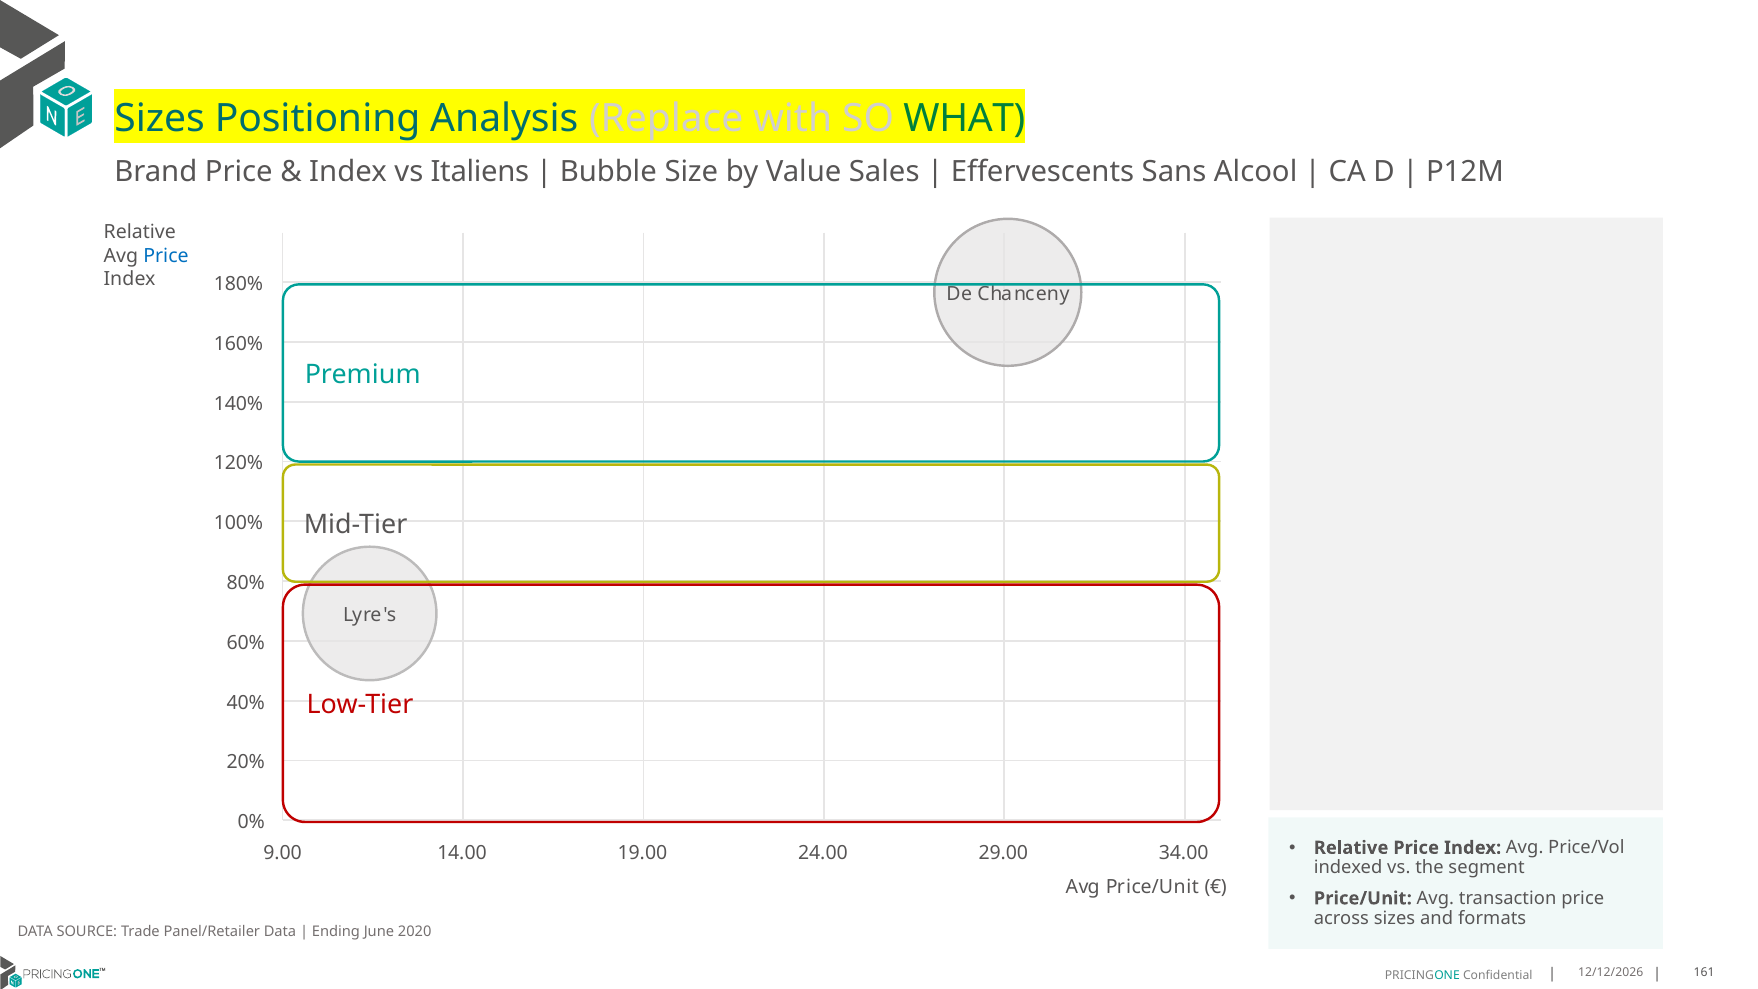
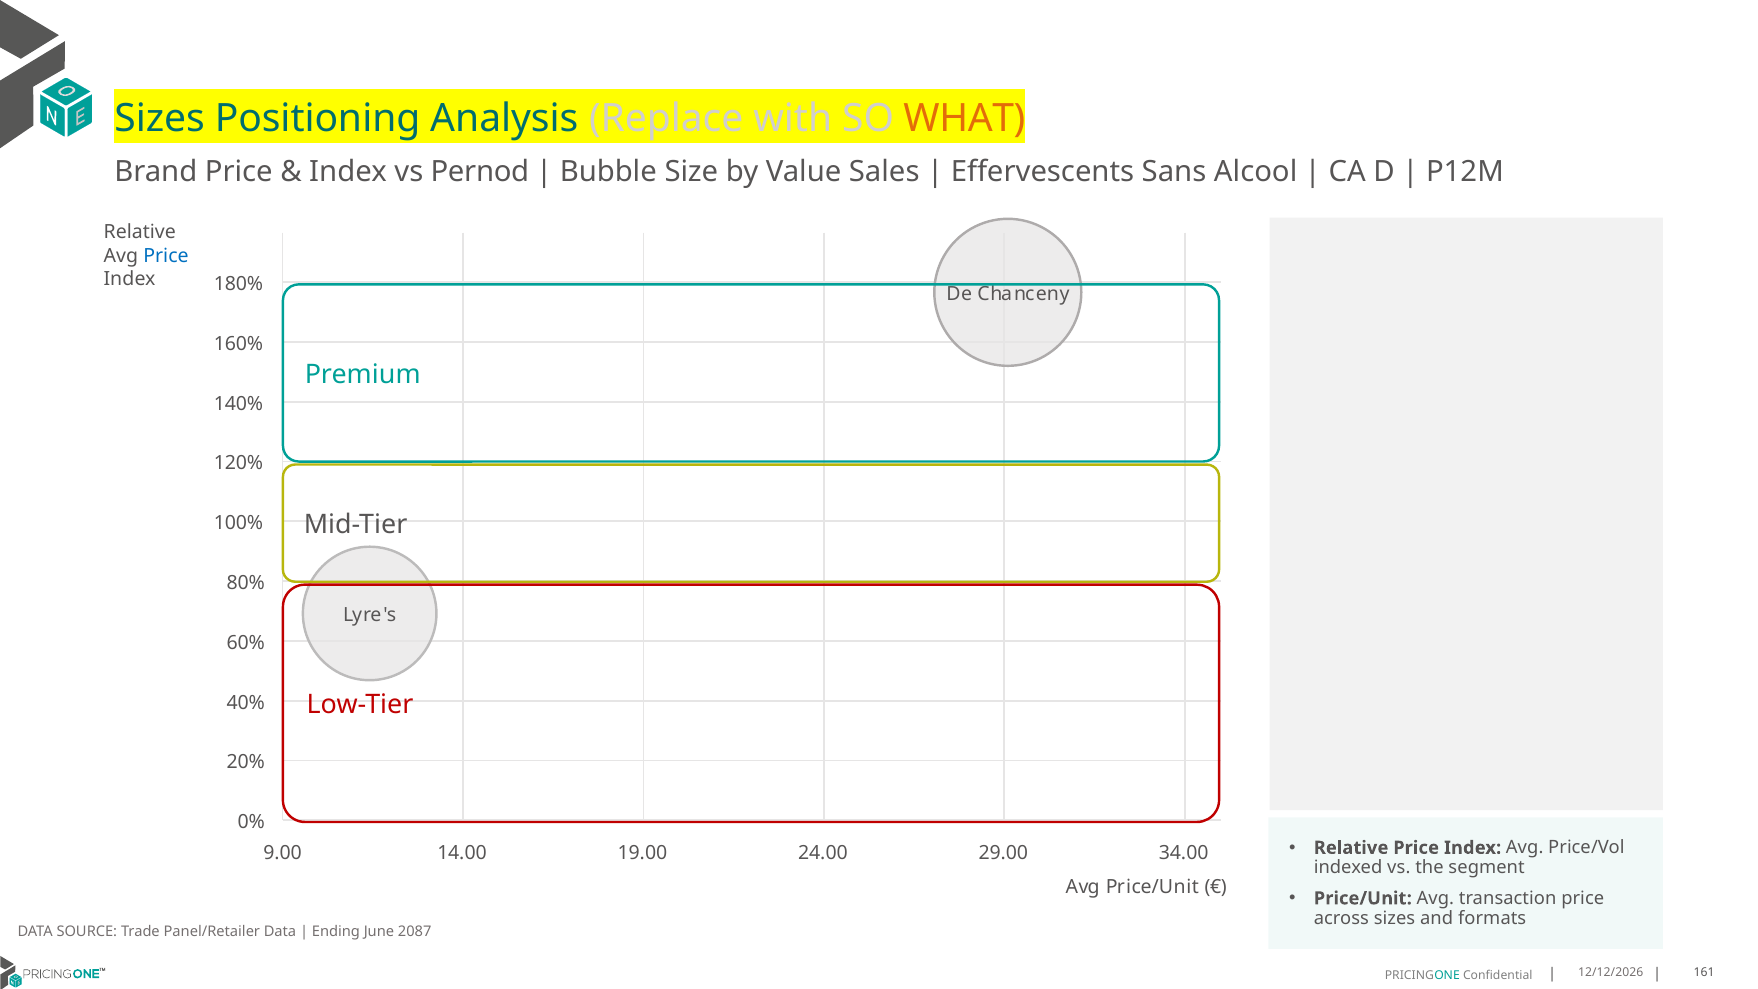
WHAT colour: green -> orange (964, 118)
Italiens: Italiens -> Pernod (480, 171)
2020: 2020 -> 2087 (415, 931)
